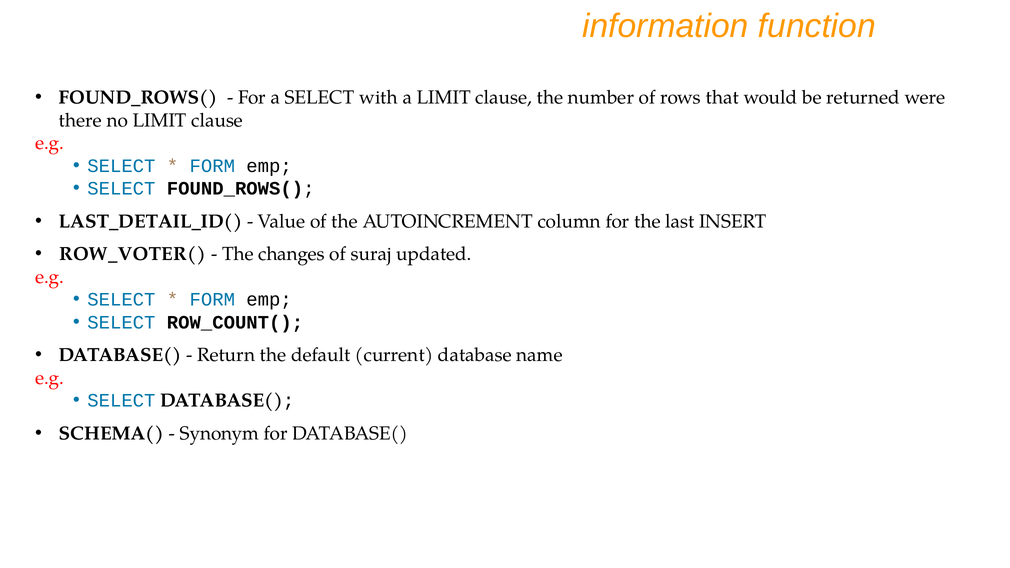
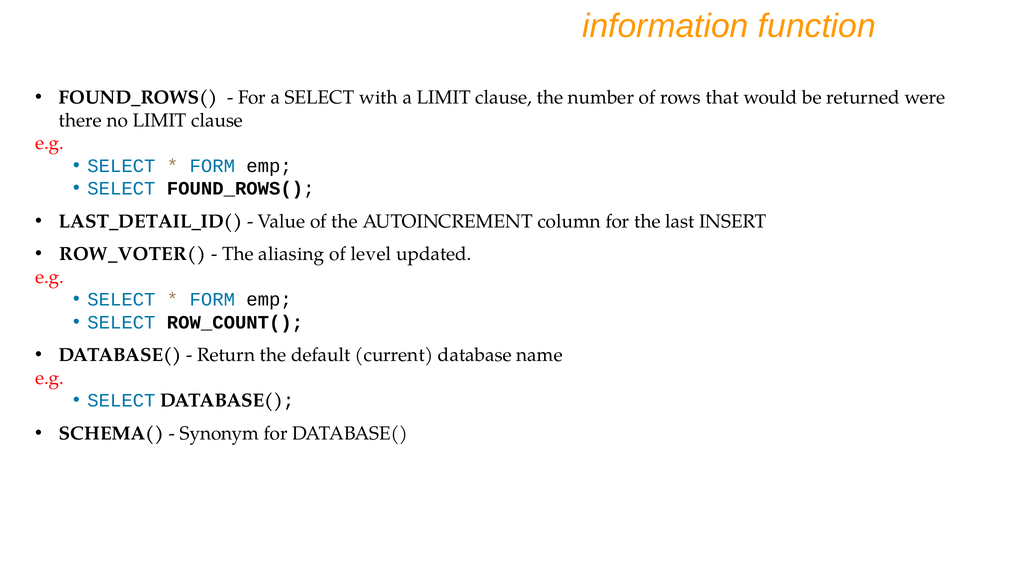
changes: changes -> aliasing (291, 254)
suraj: suraj -> level (371, 254)
